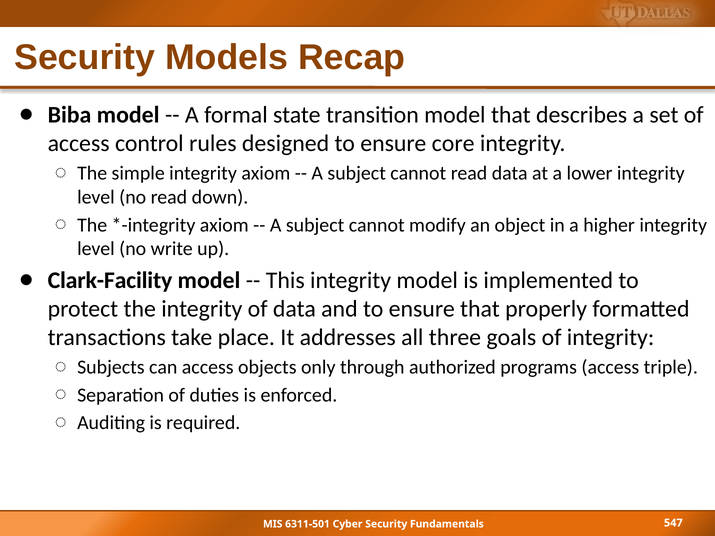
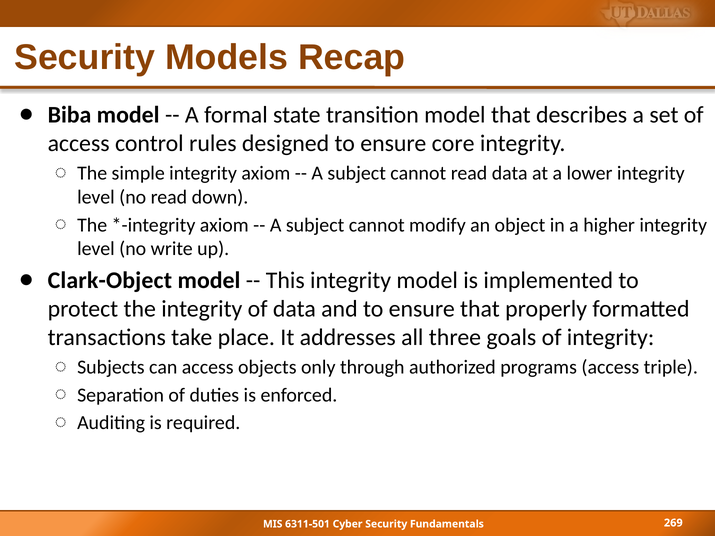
Clark-Facility: Clark-Facility -> Clark-Object (110, 280)
547: 547 -> 269 (673, 523)
